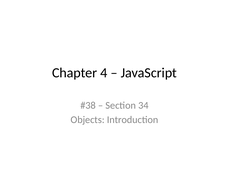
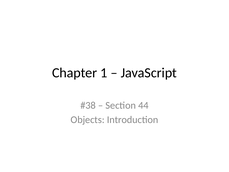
4: 4 -> 1 (104, 73)
34: 34 -> 44 (143, 105)
